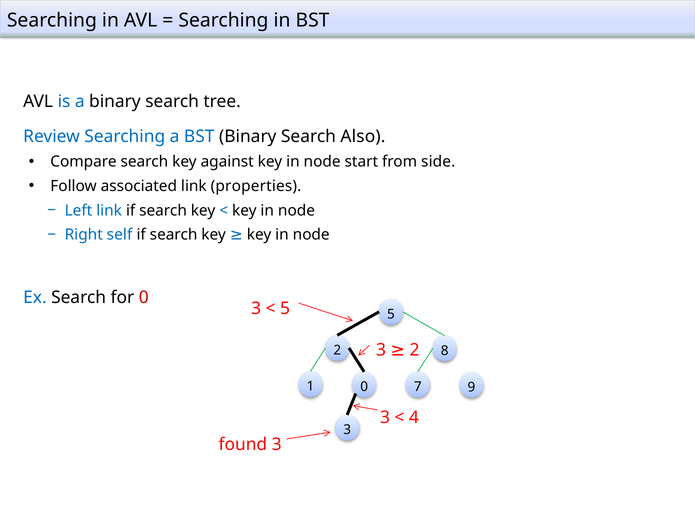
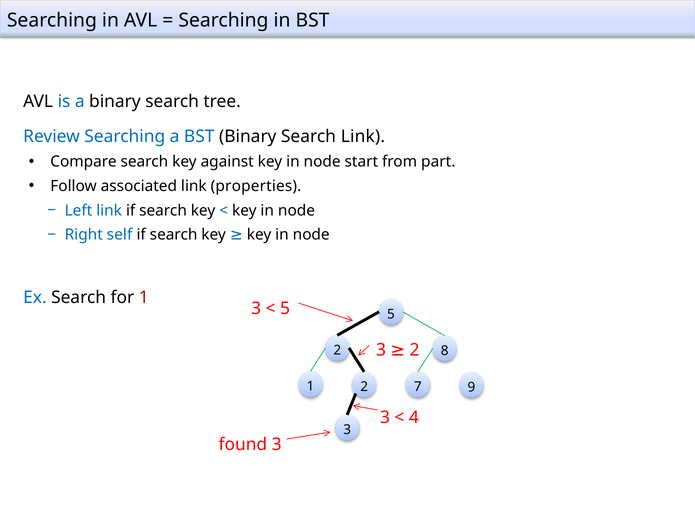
Search Also: Also -> Link (363, 136)
side: side -> part (438, 162)
for 0: 0 -> 1 (144, 297)
1 0: 0 -> 2 (364, 386)
